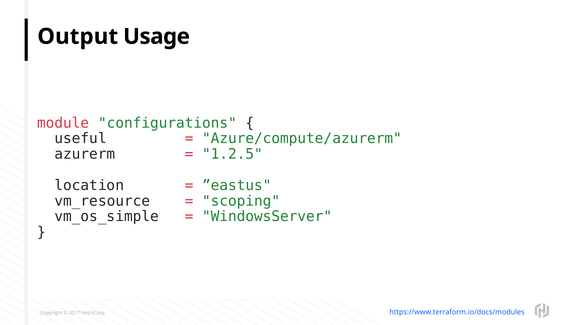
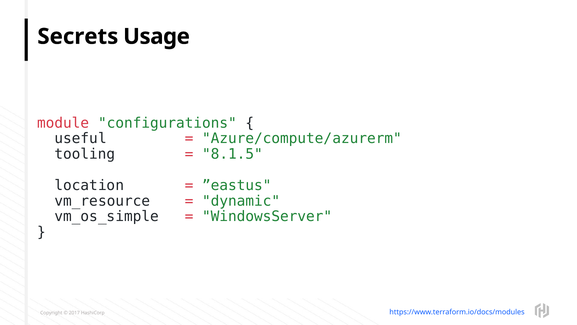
Output: Output -> Secrets (78, 36)
azurerm: azurerm -> tooling (85, 154)
1.2.5: 1.2.5 -> 8.1.5 (233, 154)
scoping: scoping -> dynamic (241, 201)
